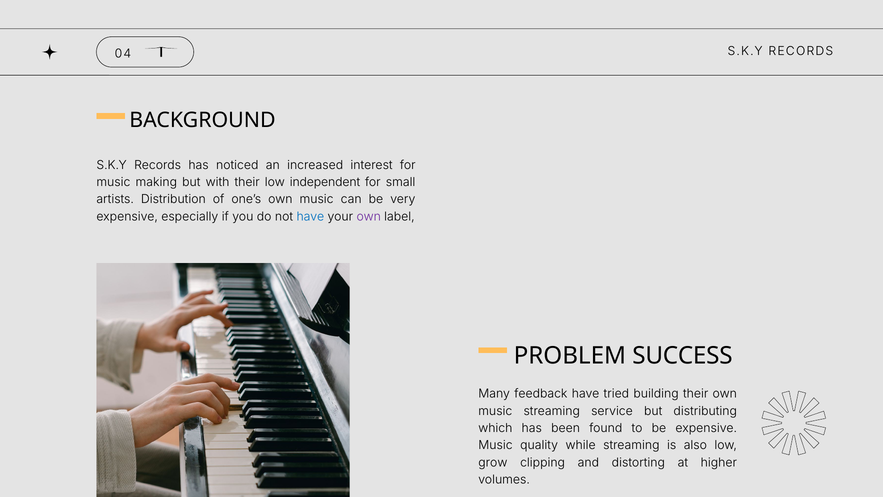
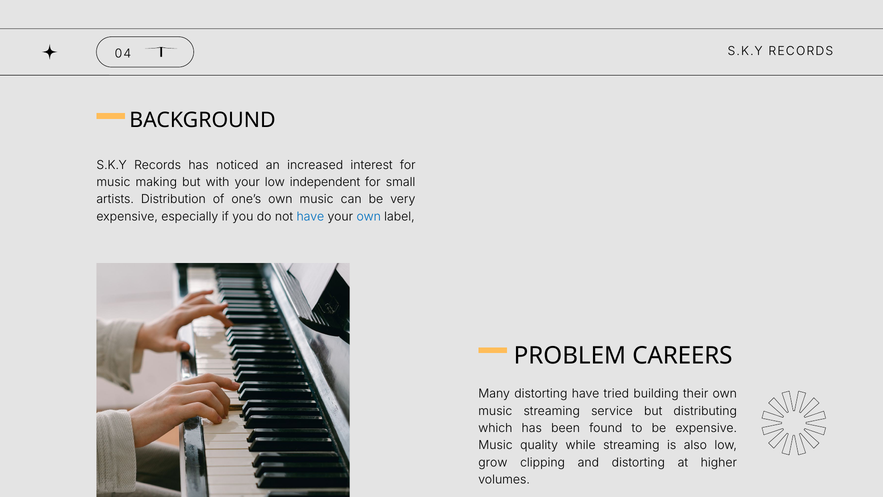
with their: their -> your (247, 182)
own colour: purple -> blue (369, 216)
SUCCESS: SUCCESS -> CAREERS (682, 355)
Many feedback: feedback -> distorting (541, 394)
